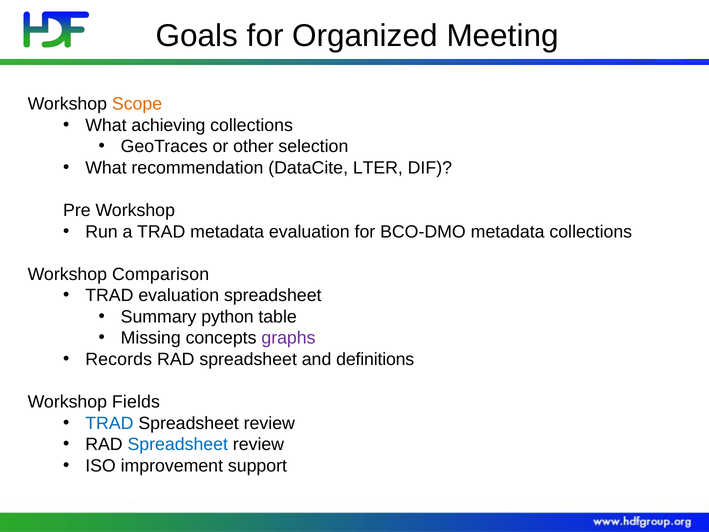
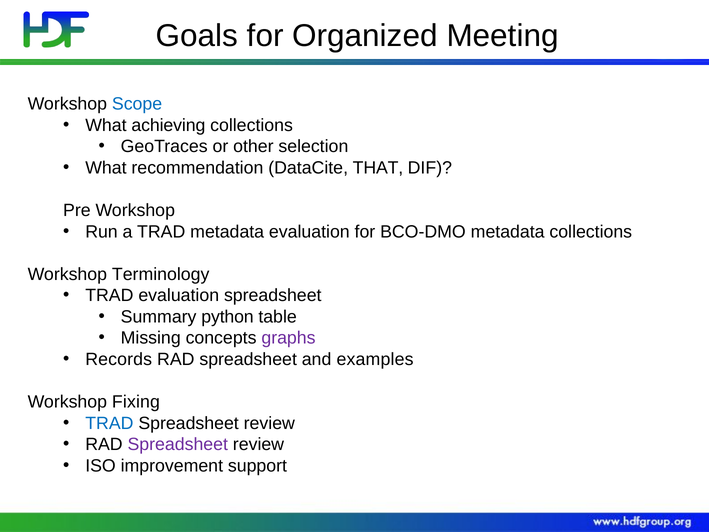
Scope colour: orange -> blue (137, 104)
LTER: LTER -> THAT (378, 168)
Comparison: Comparison -> Terminology (161, 274)
definitions: definitions -> examples (375, 359)
Fields: Fields -> Fixing (136, 402)
Spreadsheet colour: blue -> purple (178, 444)
